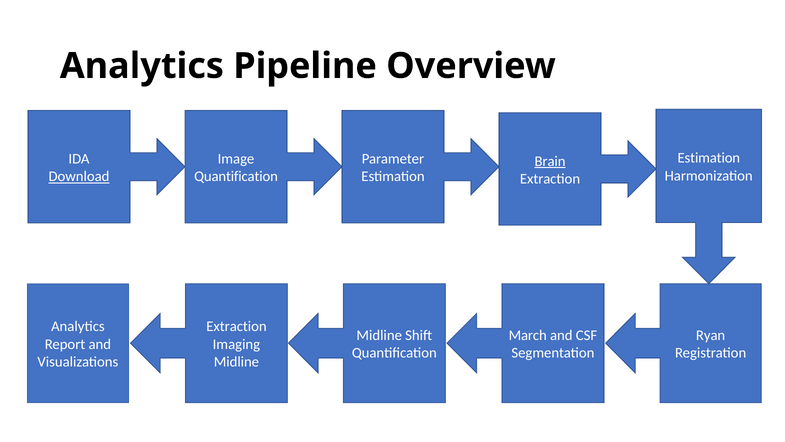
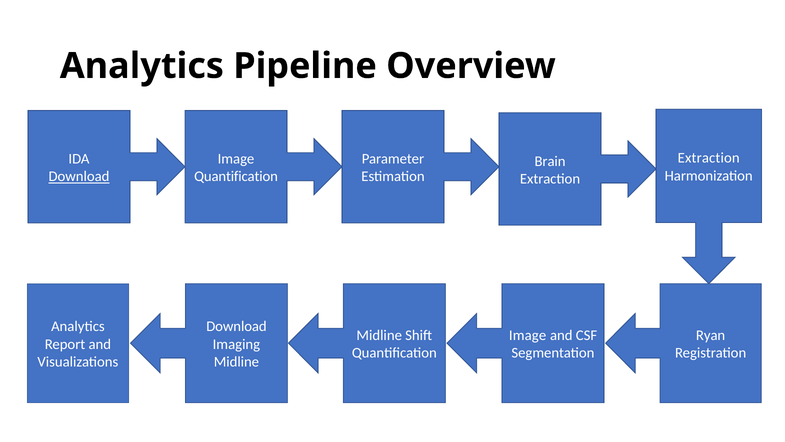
Estimation: Estimation -> Extraction (709, 158)
Brain underline: present -> none (550, 161)
Extraction: Extraction -> Download (236, 326)
March: March -> Image (528, 335)
